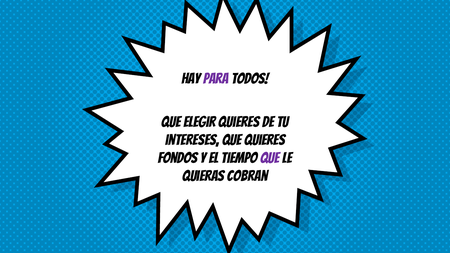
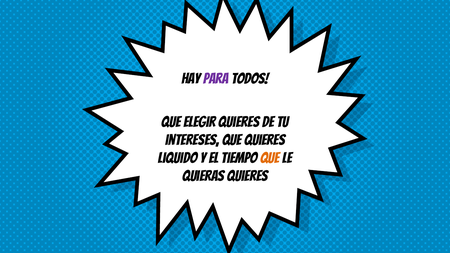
fondos: fondos -> liquido (178, 158)
que colour: purple -> orange (270, 158)
quieras cobran: cobran -> quieres (247, 176)
